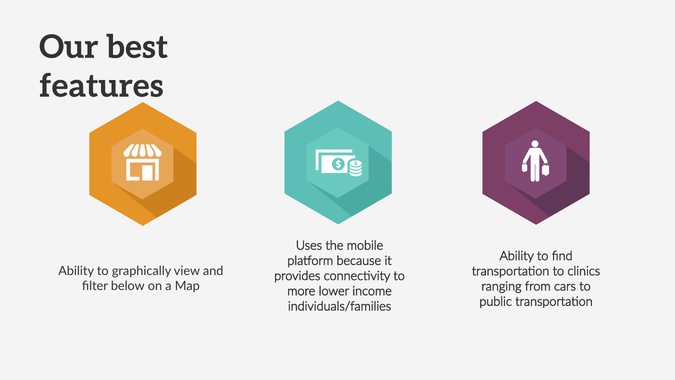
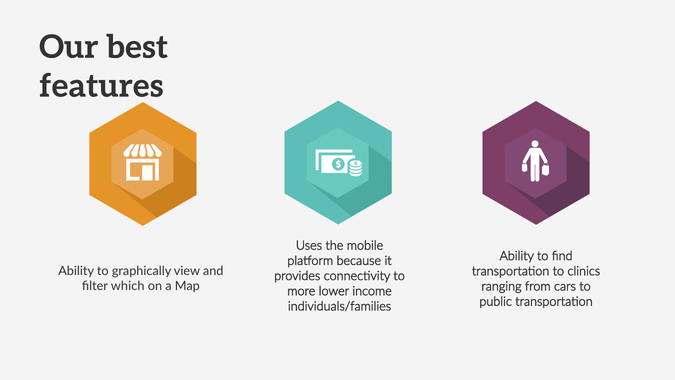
below: below -> which (128, 286)
